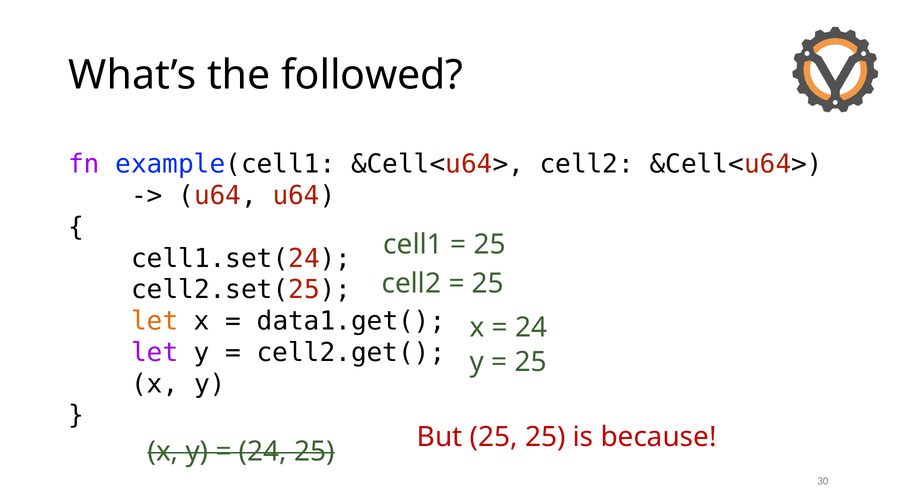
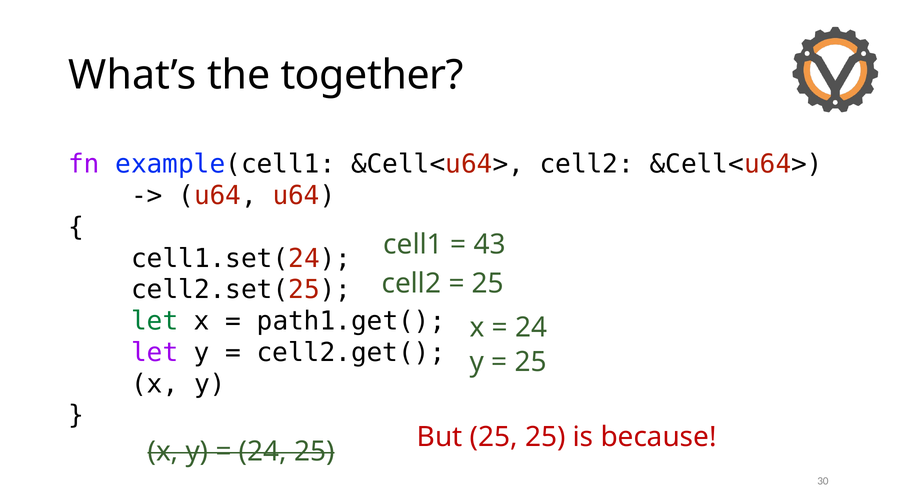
followed: followed -> together (372, 75)
25: 25 -> 43 (490, 245)
let colour: orange -> green (155, 322)
data1.get(: data1.get( -> path1.get( (351, 322)
